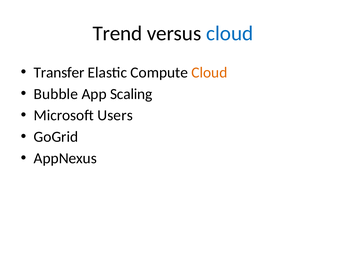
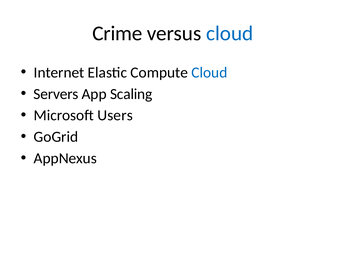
Trend: Trend -> Crime (117, 33)
Transfer: Transfer -> Internet (59, 73)
Cloud colour: orange -> blue (209, 73)
Bubble: Bubble -> Servers (56, 94)
